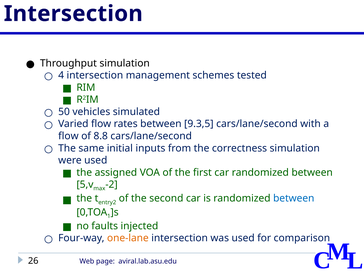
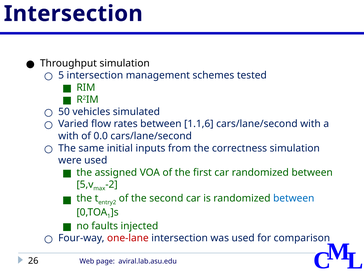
4: 4 -> 5 (61, 75)
9.3,5: 9.3,5 -> 1.1,6 (199, 124)
flow: flow -> with (68, 136)
8.8: 8.8 -> 0.0 (101, 136)
one-lane colour: orange -> red (128, 238)
